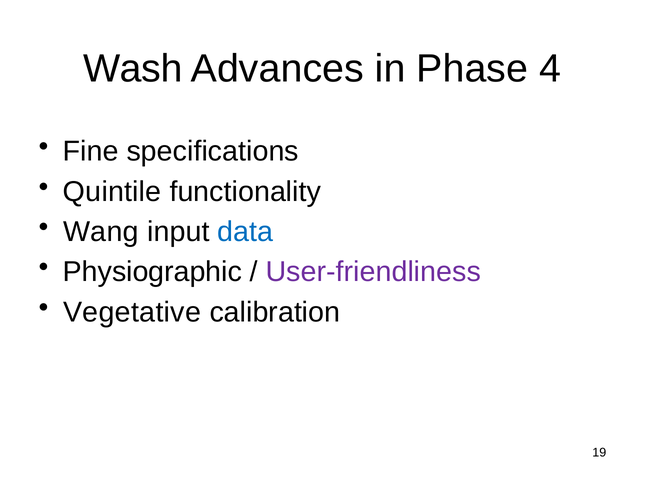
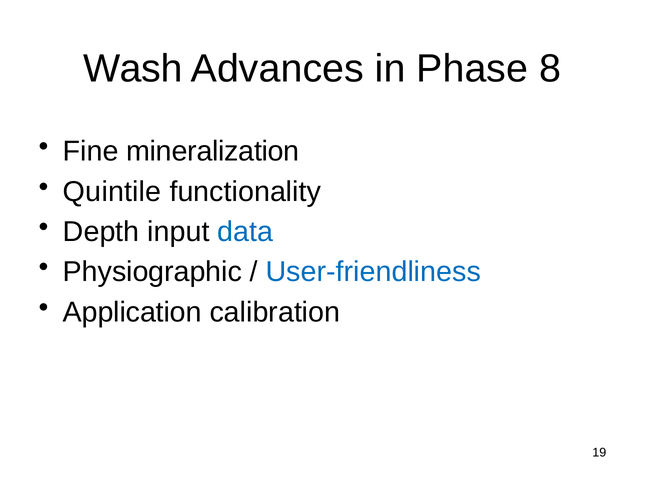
4: 4 -> 8 (550, 69)
specifications: specifications -> mineralization (213, 151)
Wang: Wang -> Depth (101, 232)
User-friendliness colour: purple -> blue (373, 272)
Vegetative: Vegetative -> Application (132, 312)
